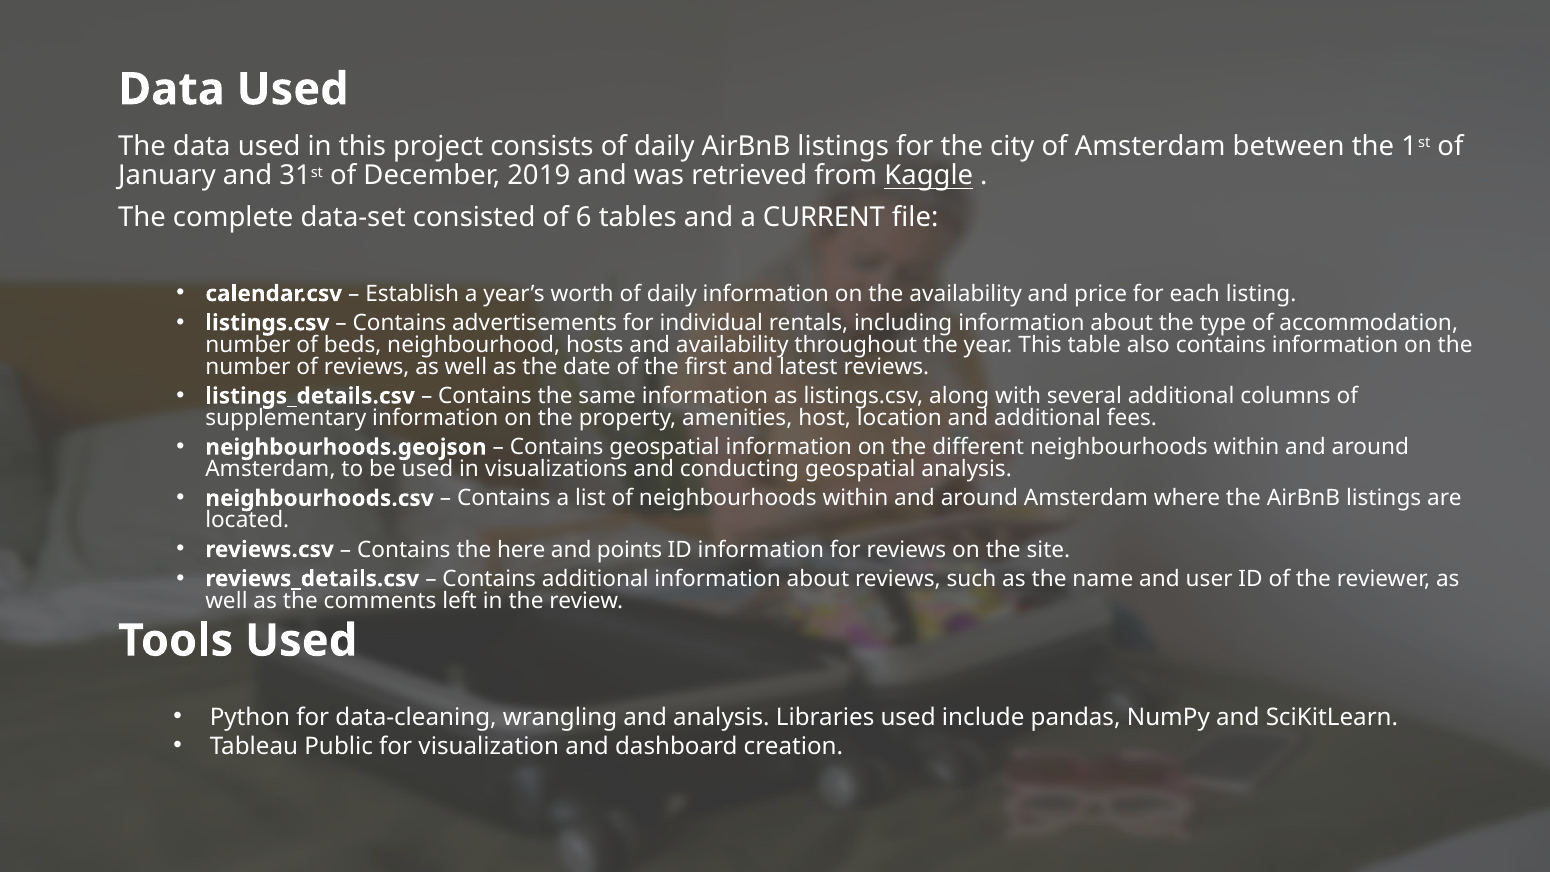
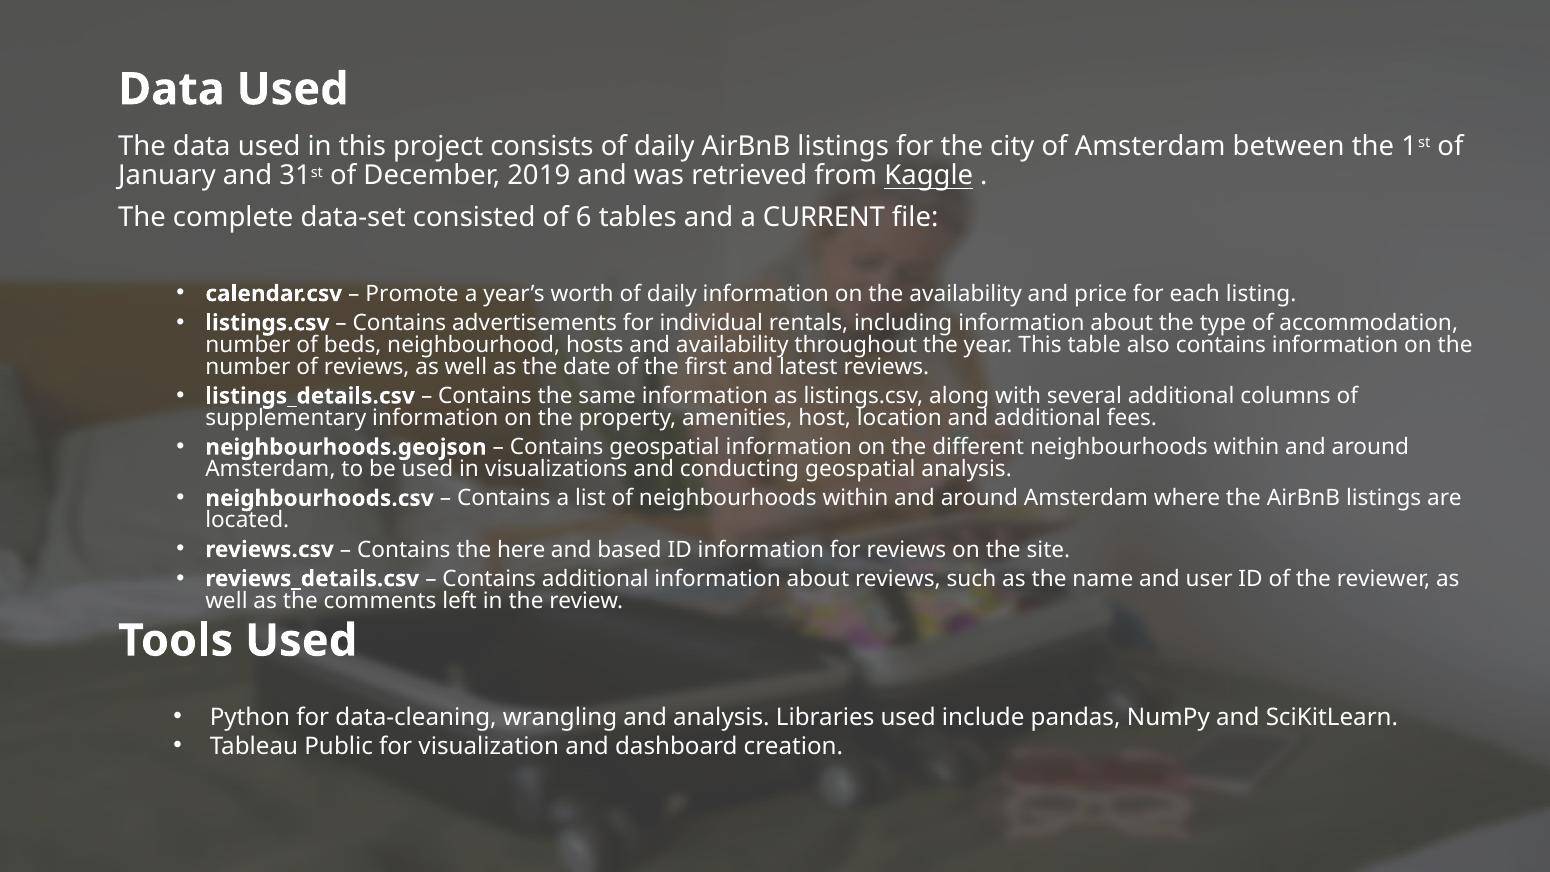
Establish: Establish -> Promote (412, 294)
points: points -> based (629, 549)
